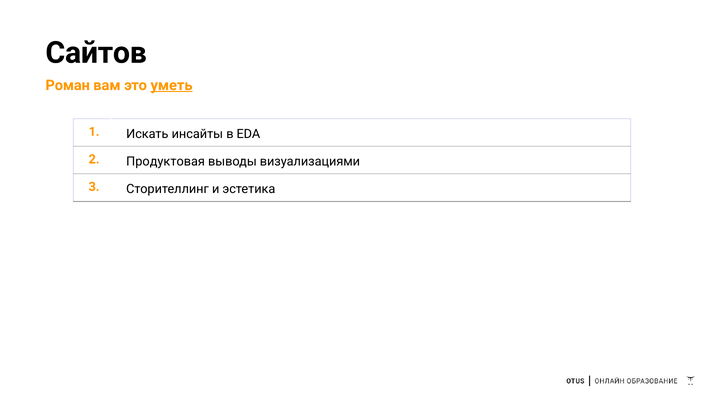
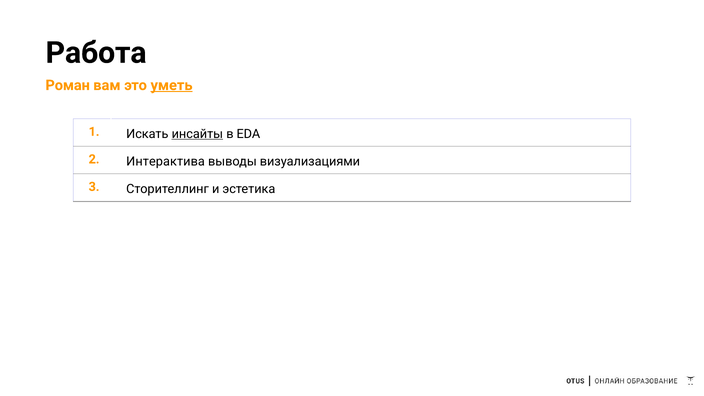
Сайтов: Сайтов -> Работа (96, 53)
инсайты underline: none -> present (197, 134)
Продуктовая: Продуктовая -> Интерактива (166, 161)
